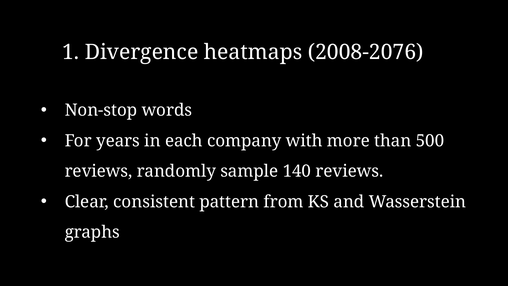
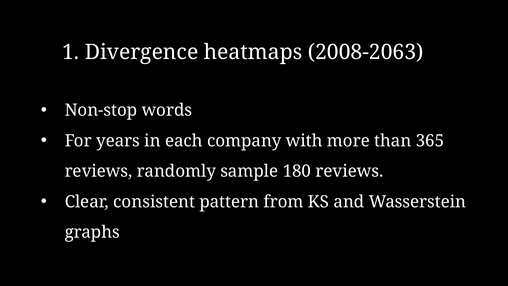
2008-2076: 2008-2076 -> 2008-2063 (366, 52)
500: 500 -> 365 (430, 141)
140: 140 -> 180 (297, 171)
